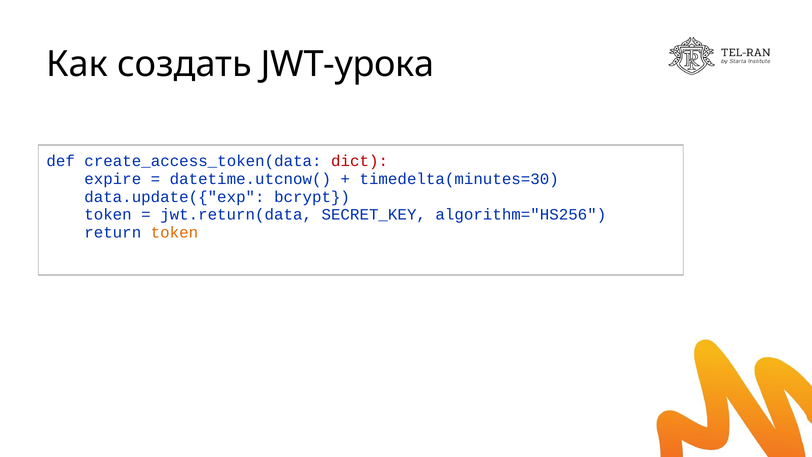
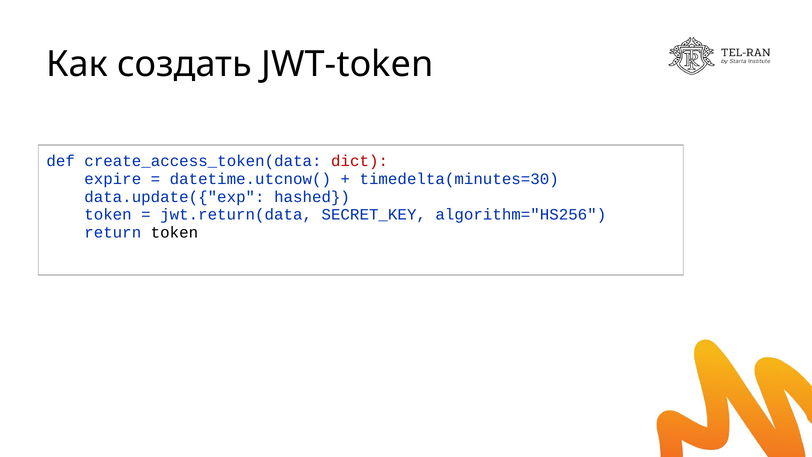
JWT-урока: JWT-урока -> JWT-token (347, 64)
bcrypt: bcrypt -> hashed (312, 197)
token colour: orange -> black (174, 233)
